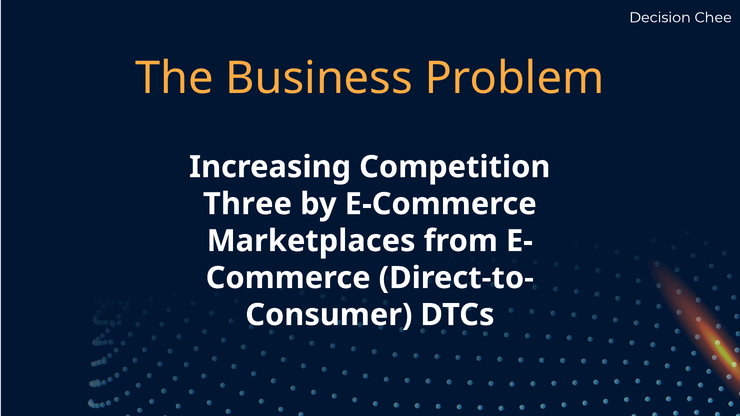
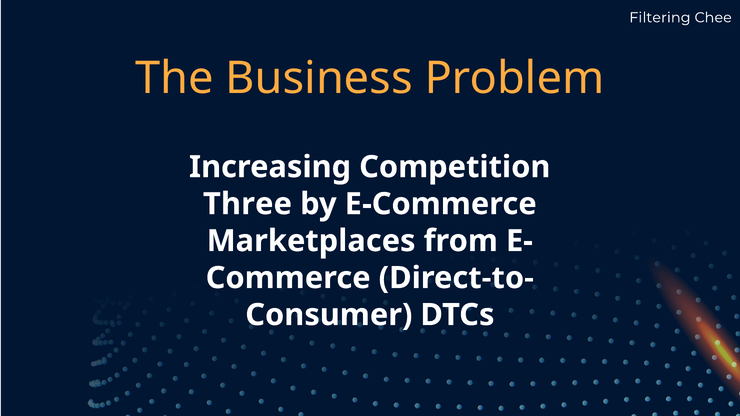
Decision: Decision -> Filtering (660, 18)
